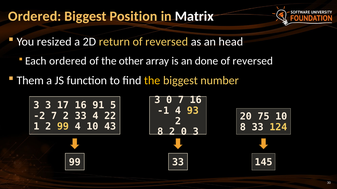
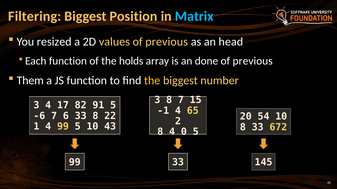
Ordered: Ordered -> Filtering (35, 16)
Matrix colour: white -> light blue (194, 16)
return: return -> values (114, 42)
reversed: reversed -> previous (167, 42)
Each ordered: ordered -> function (68, 61)
other: other -> holds (131, 61)
reversed: reversed -> previous (253, 61)
3 0: 0 -> 8 (169, 100)
7 16: 16 -> 15 (196, 100)
3 3: 3 -> 4 (48, 106)
17 16: 16 -> 82 (81, 106)
93: 93 -> 65 (193, 111)
-2: -2 -> -6 (39, 116)
7 2: 2 -> 6 (66, 116)
33 4: 4 -> 8 (95, 116)
75: 75 -> 54 (264, 117)
1 2: 2 -> 4 (48, 127)
99 4: 4 -> 5 (78, 127)
124: 124 -> 672 (278, 127)
8 2: 2 -> 4 (172, 132)
0 3: 3 -> 5 (196, 132)
